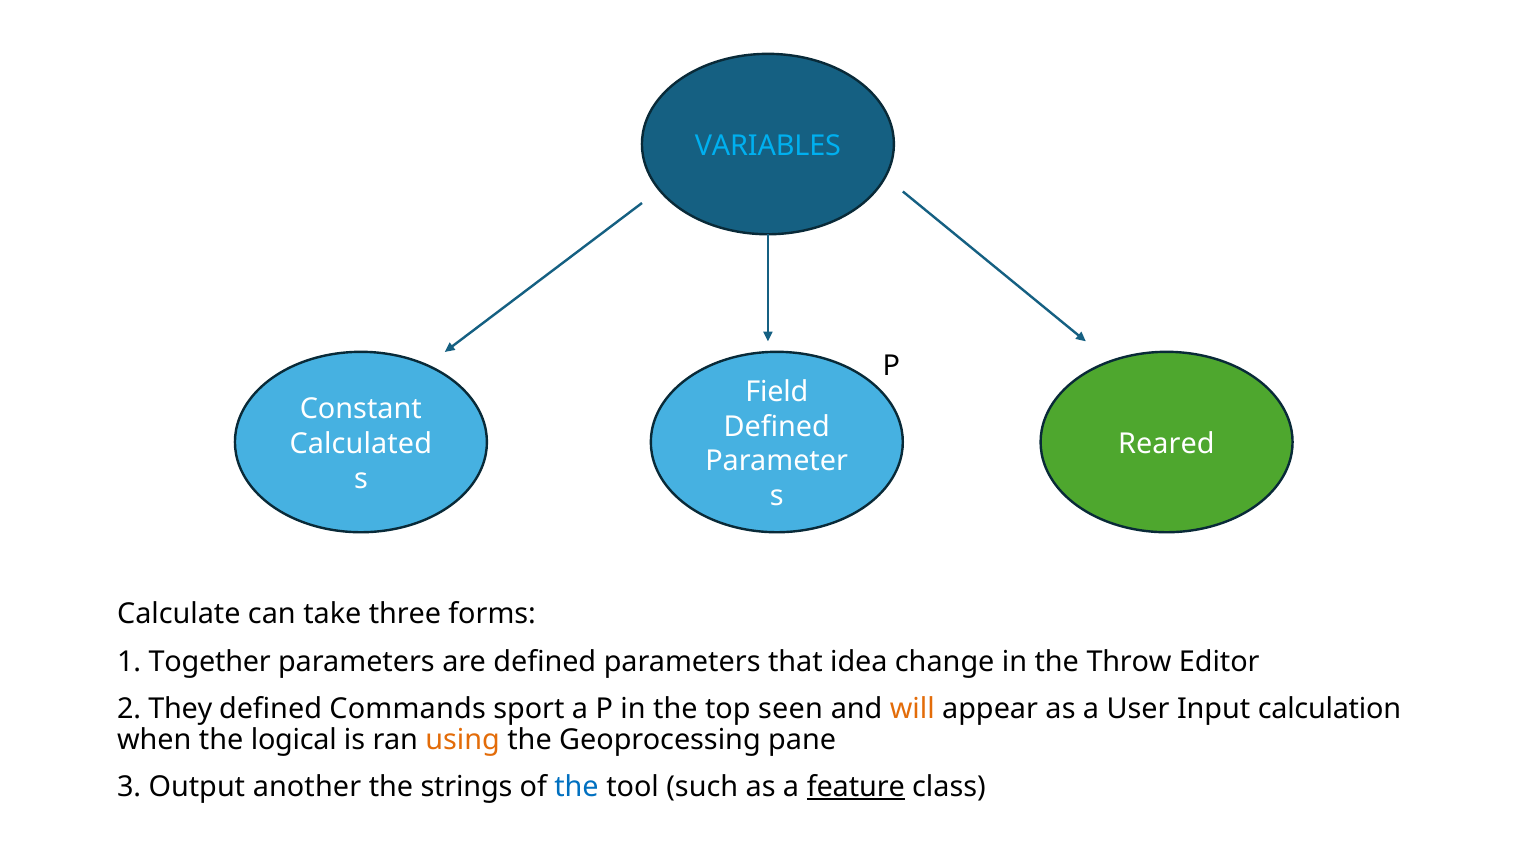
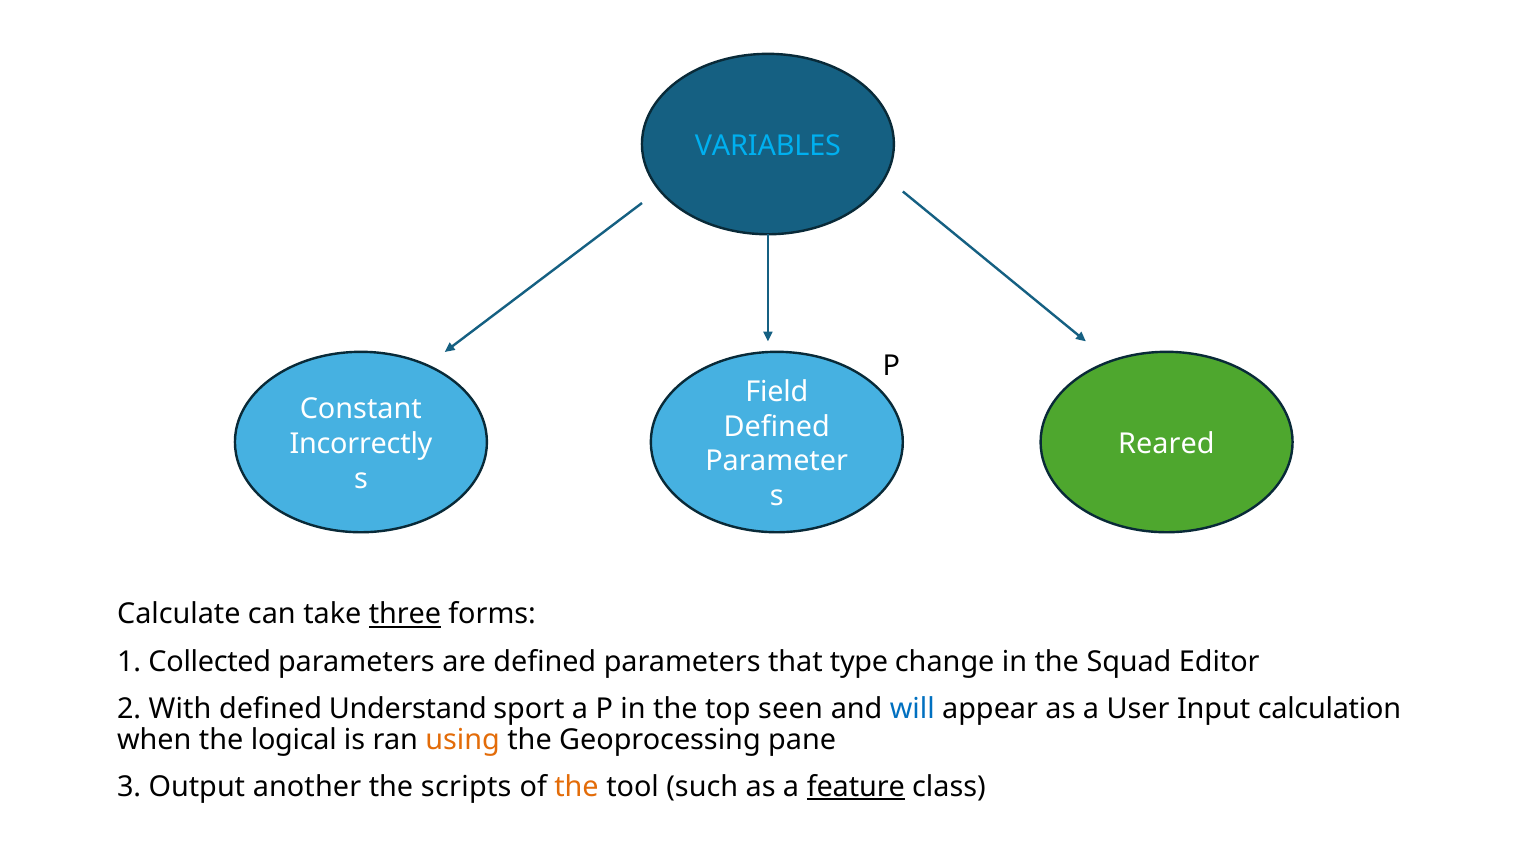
Calculated: Calculated -> Incorrectly (361, 444)
three underline: none -> present (405, 614)
Together: Together -> Collected (210, 662)
idea: idea -> type (859, 662)
Throw: Throw -> Squad (1129, 662)
They: They -> With (180, 709)
Commands: Commands -> Understand (408, 709)
will colour: orange -> blue (912, 709)
strings: strings -> scripts (466, 787)
the colour: blue -> orange (577, 787)
